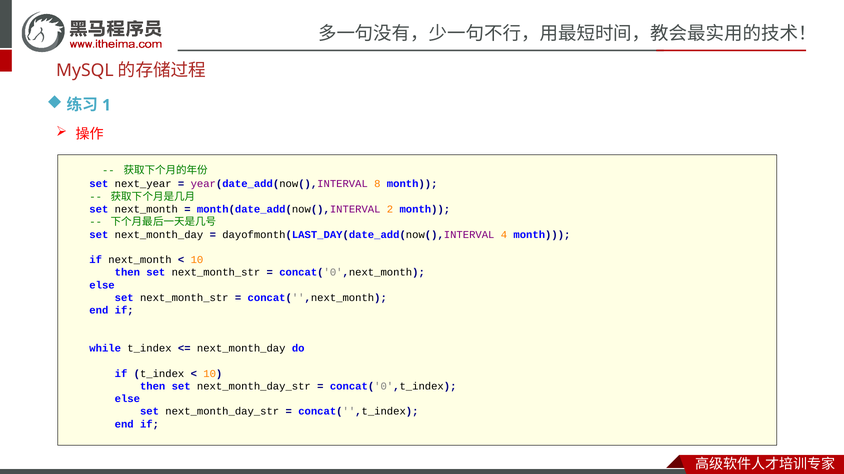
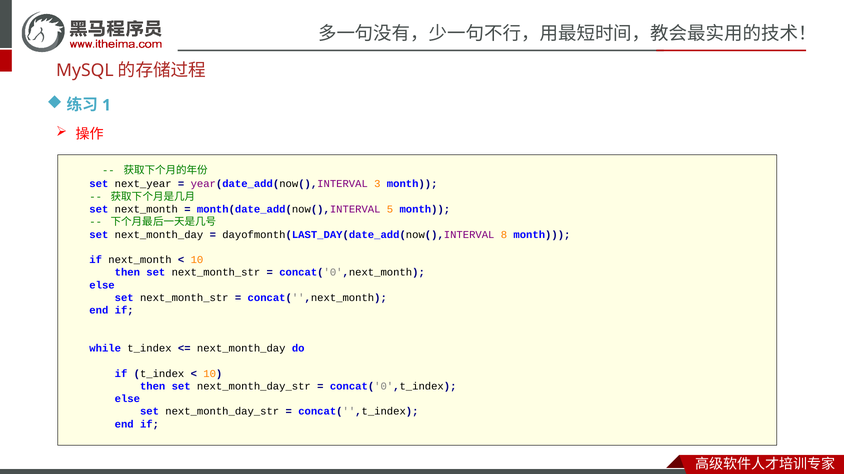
8: 8 -> 3 (377, 184)
2: 2 -> 5 (390, 210)
4: 4 -> 8 (504, 235)
